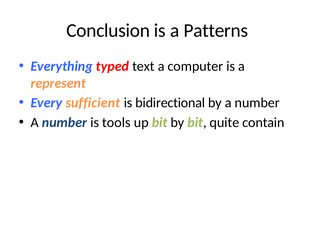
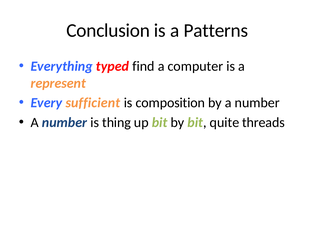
text: text -> find (143, 66)
bidirectional: bidirectional -> composition (170, 102)
tools: tools -> thing (117, 122)
contain: contain -> threads (263, 122)
